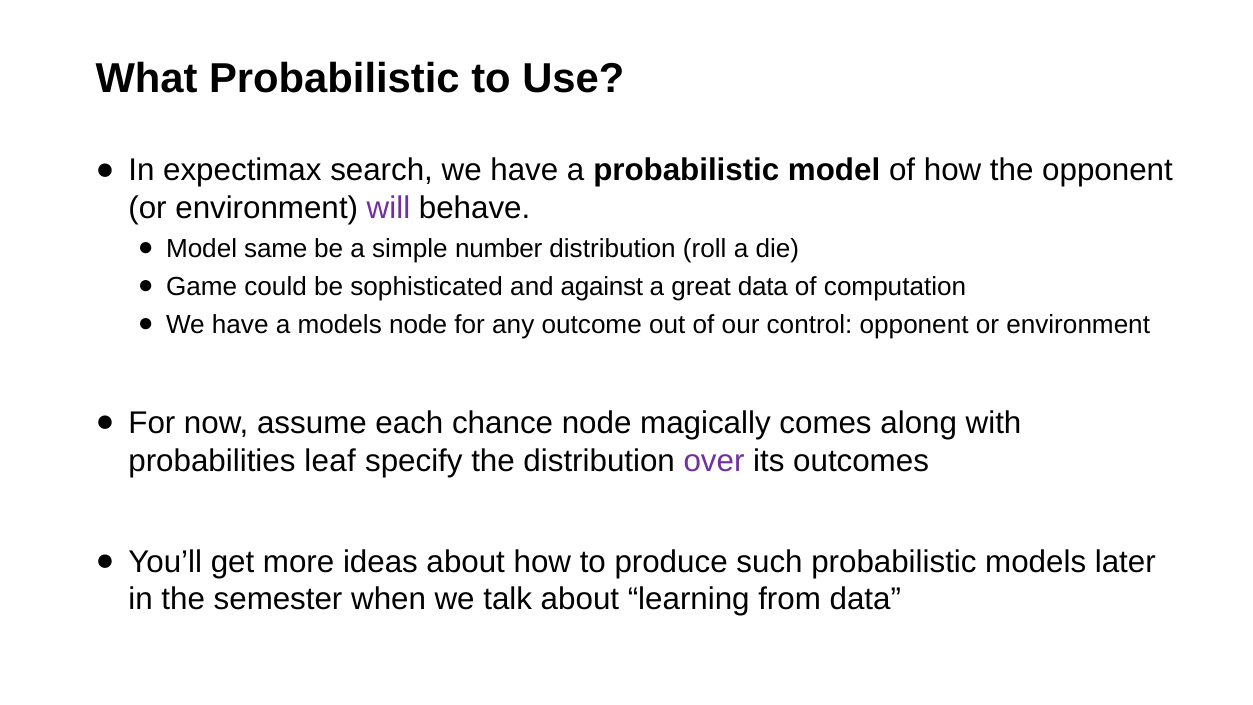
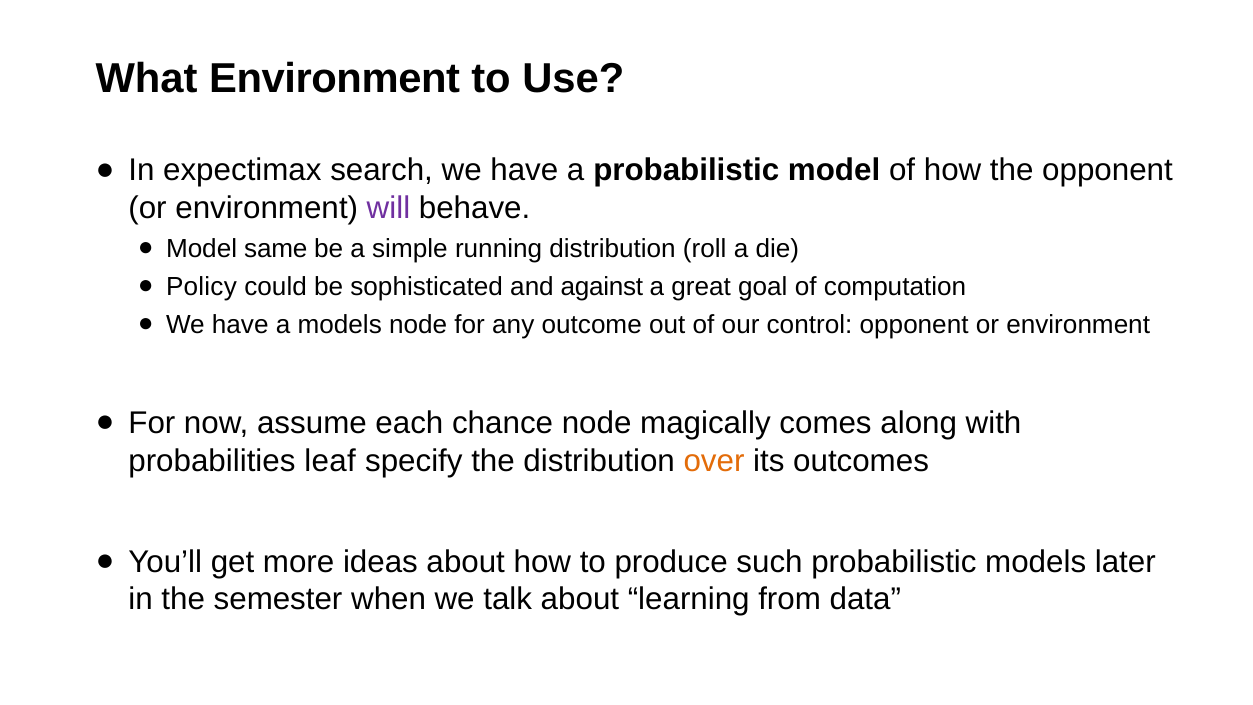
What Probabilistic: Probabilistic -> Environment (335, 79)
number: number -> running (499, 249)
Game: Game -> Policy (201, 287)
great data: data -> goal (763, 287)
over colour: purple -> orange (714, 461)
